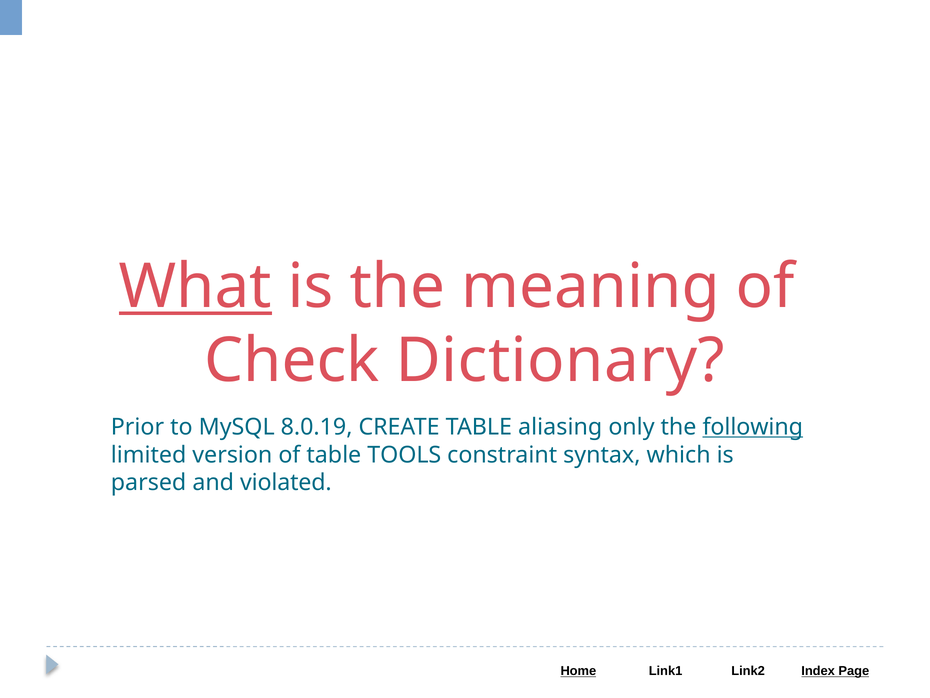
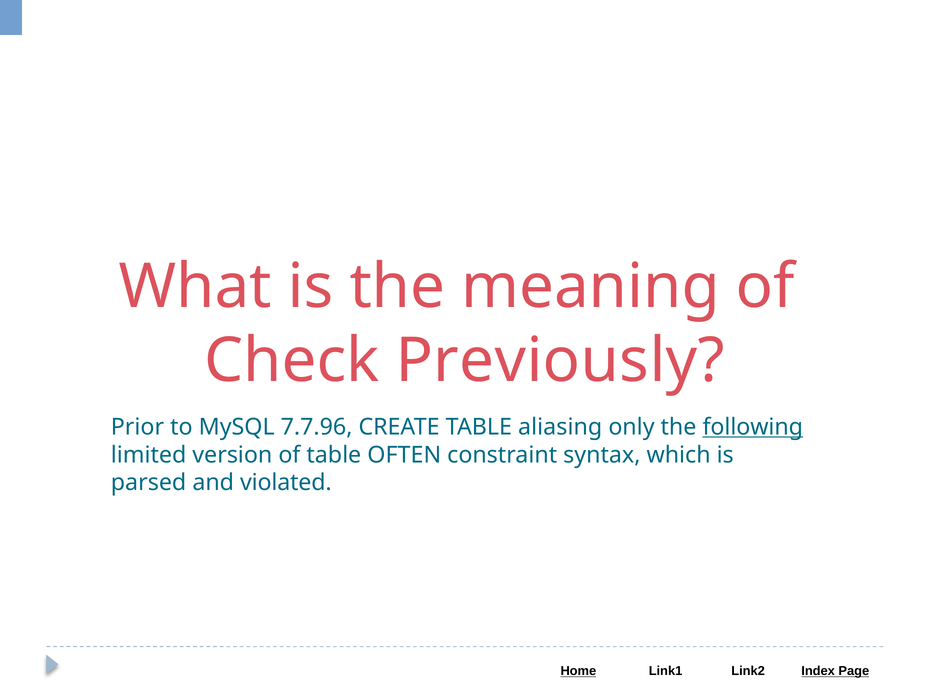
What underline: present -> none (195, 286)
Dictionary: Dictionary -> Previously (560, 361)
8.0.19: 8.0.19 -> 7.7.96 (317, 427)
TOOLS: TOOLS -> OFTEN (404, 455)
